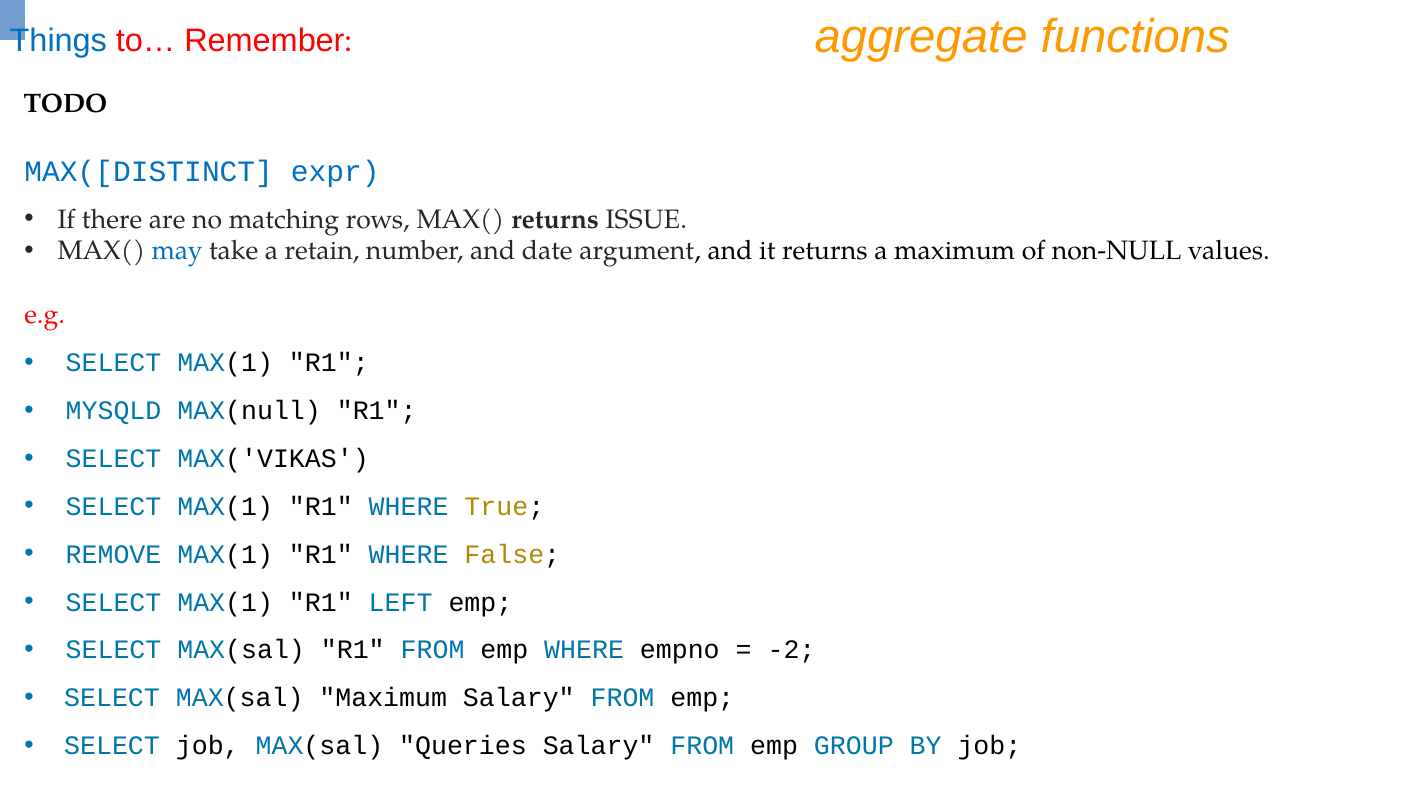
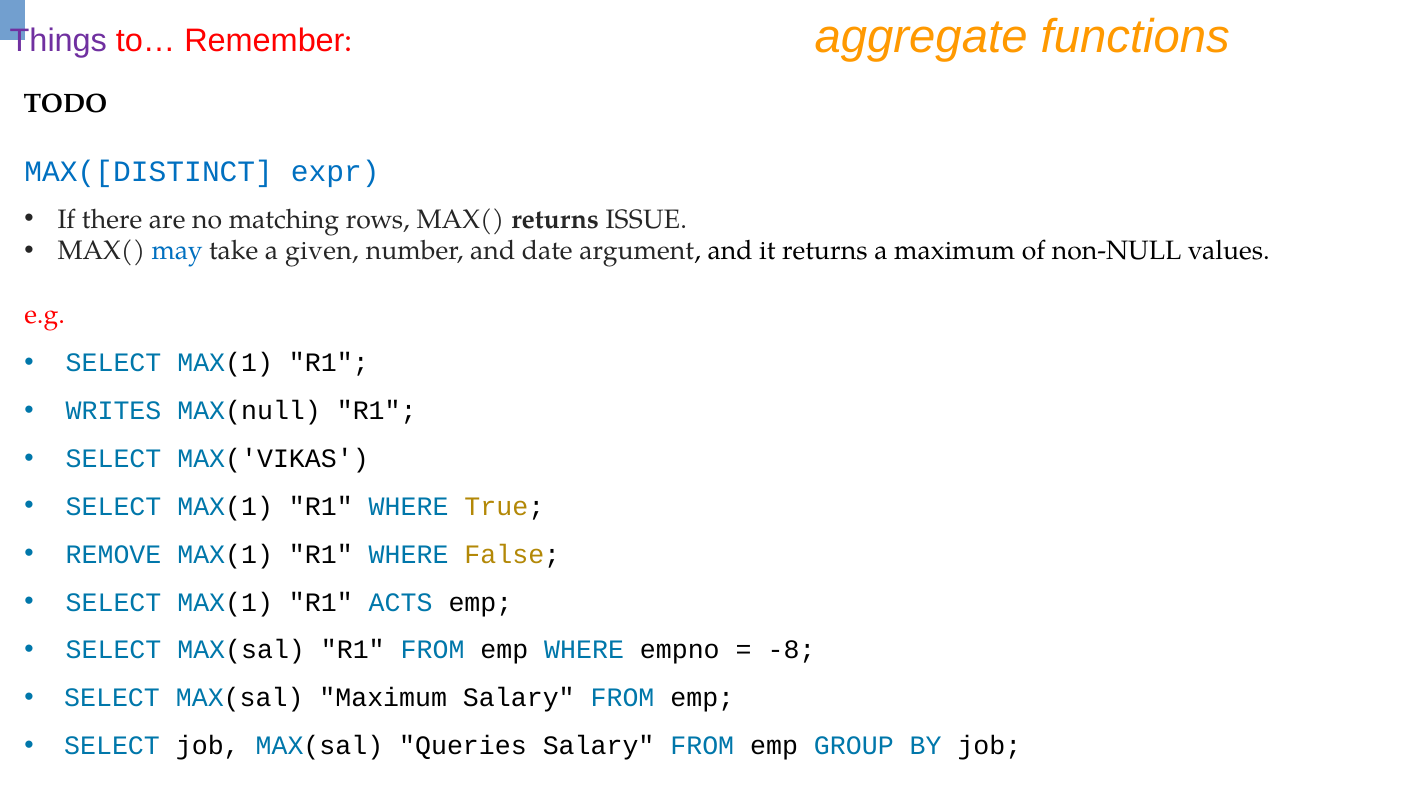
Things colour: blue -> purple (58, 41)
retain: retain -> given (322, 251)
MYSQLD: MYSQLD -> WRITES (114, 411)
LEFT: LEFT -> ACTS (401, 602)
-2: -2 -> -8 (791, 650)
